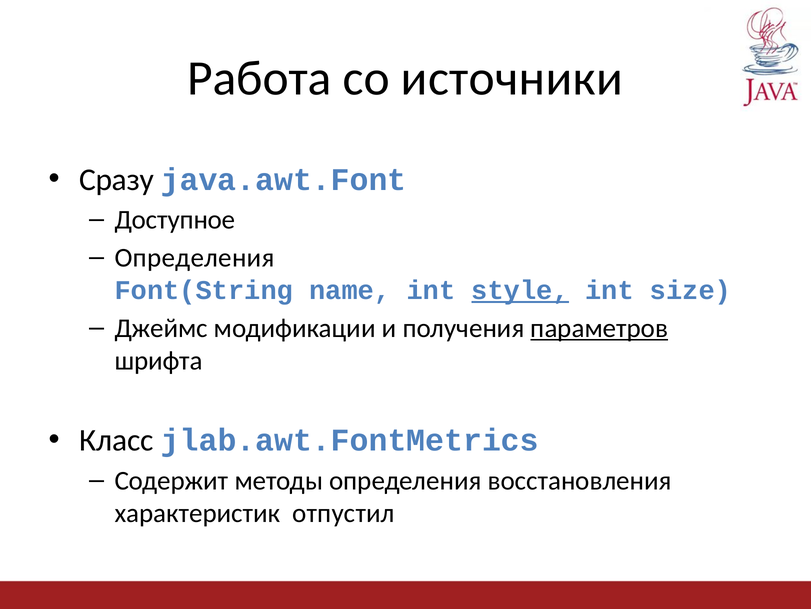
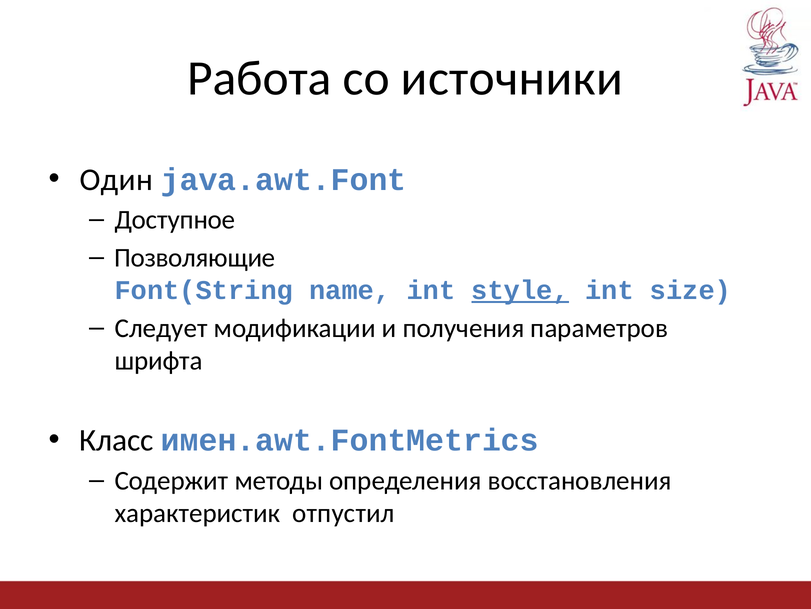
Сразу: Сразу -> Один (116, 179)
Определения: Определения -> Позволяющие (195, 258)
Джеймс: Джеймс -> Следует (161, 328)
параметров underline: present -> none (599, 328)
jlab.awt.FontMetrics: jlab.awt.FontMetrics -> имен.awt.FontMetrics (350, 440)
